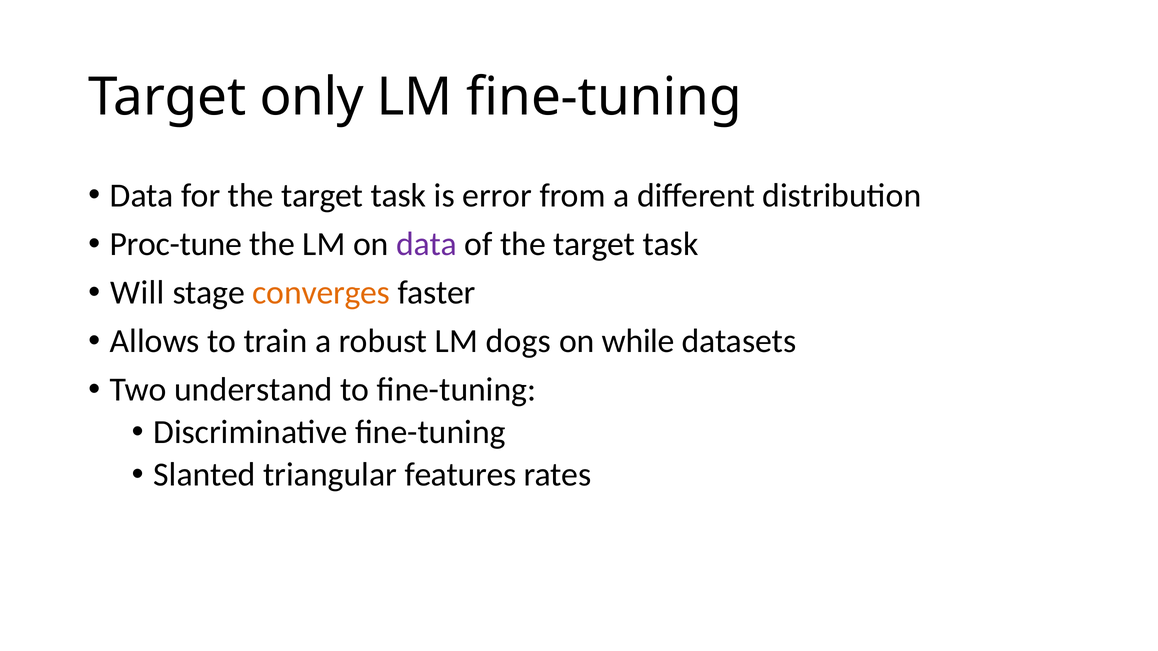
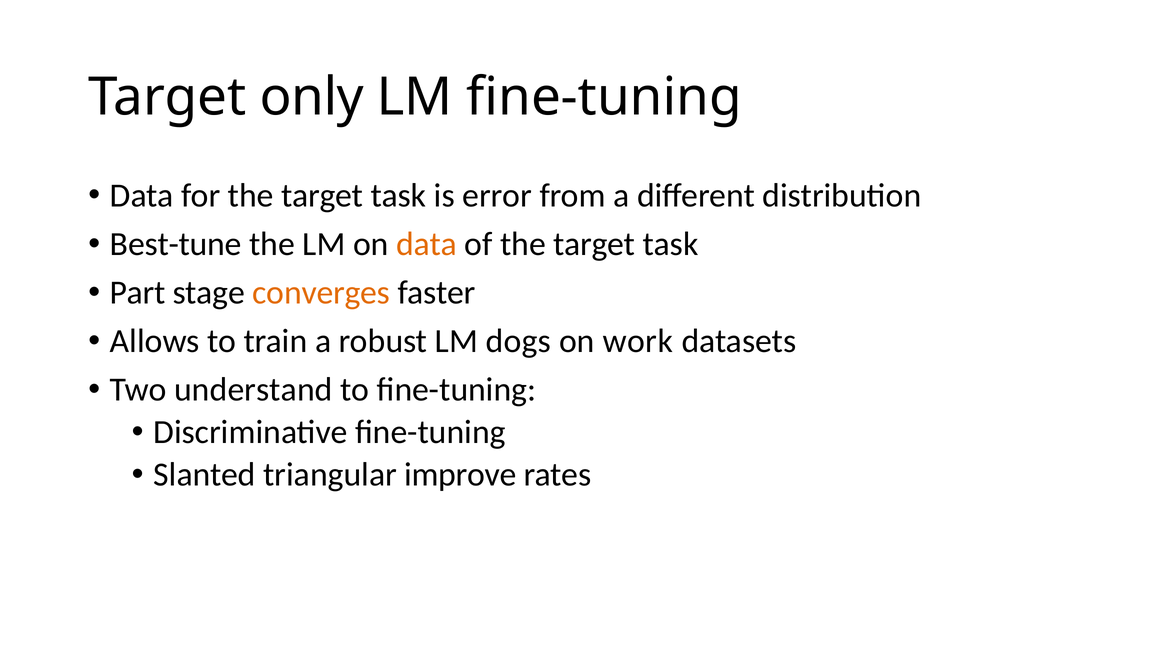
Proc-tune: Proc-tune -> Best-tune (176, 244)
data colour: purple -> orange (427, 244)
Will: Will -> Part (138, 293)
while: while -> work (638, 341)
features: features -> improve (460, 475)
